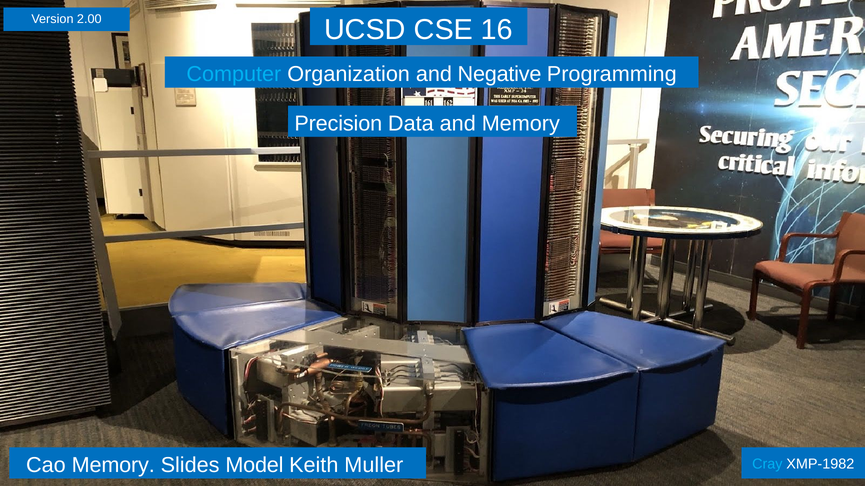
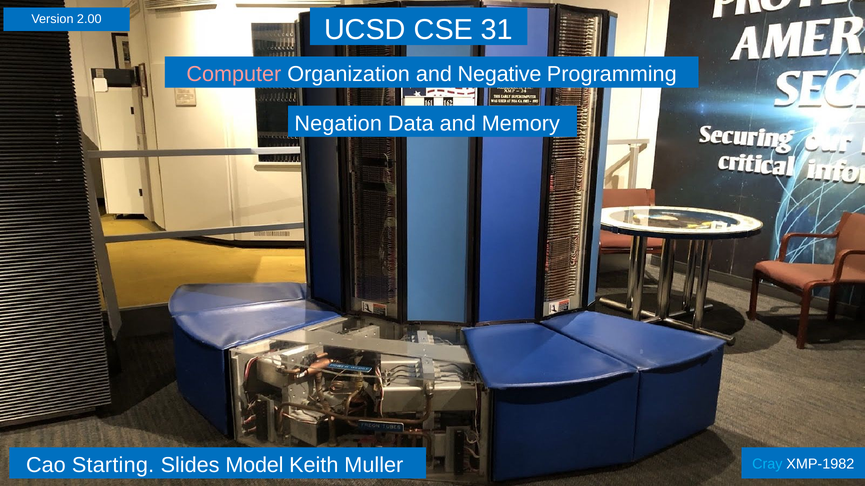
16: 16 -> 31 (497, 30)
Computer colour: light blue -> pink (234, 74)
Precision: Precision -> Negation (338, 124)
Cao Memory: Memory -> Starting (113, 466)
